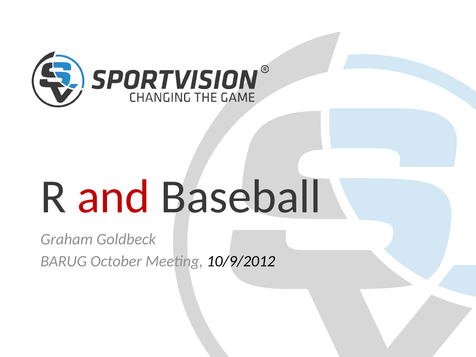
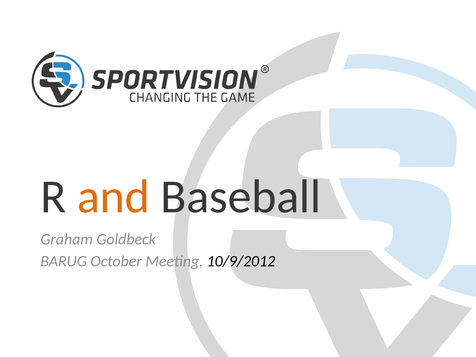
and colour: red -> orange (113, 197)
